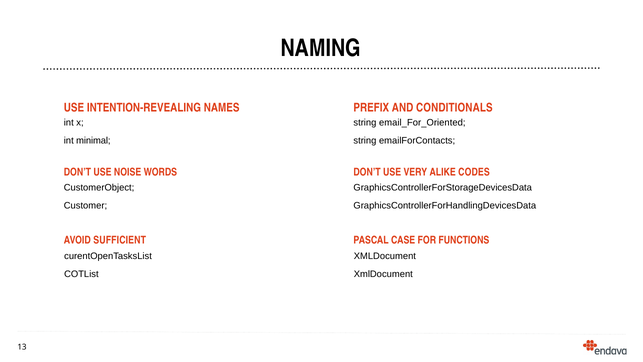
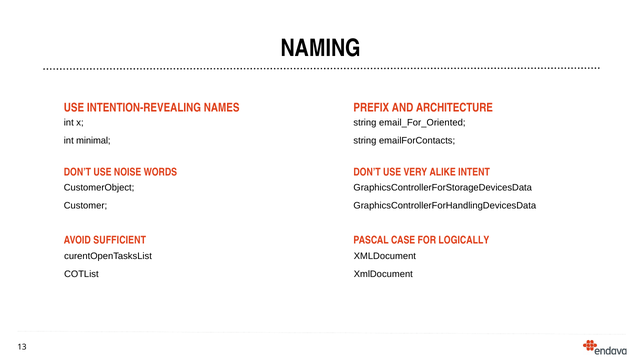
CONDITIONALS: CONDITIONALS -> ARCHITECTURE (454, 108)
CODES: CODES -> INTENT (474, 172)
FUNCTIONS: FUNCTIONS -> LOGICALLY (464, 240)
